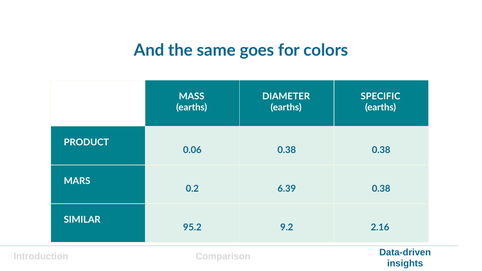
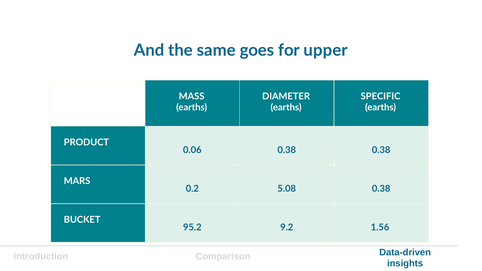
colors: colors -> upper (326, 50)
6.39: 6.39 -> 5.08 (287, 189)
SIMILAR: SIMILAR -> BUCKET (82, 220)
2.16: 2.16 -> 1.56 (380, 227)
